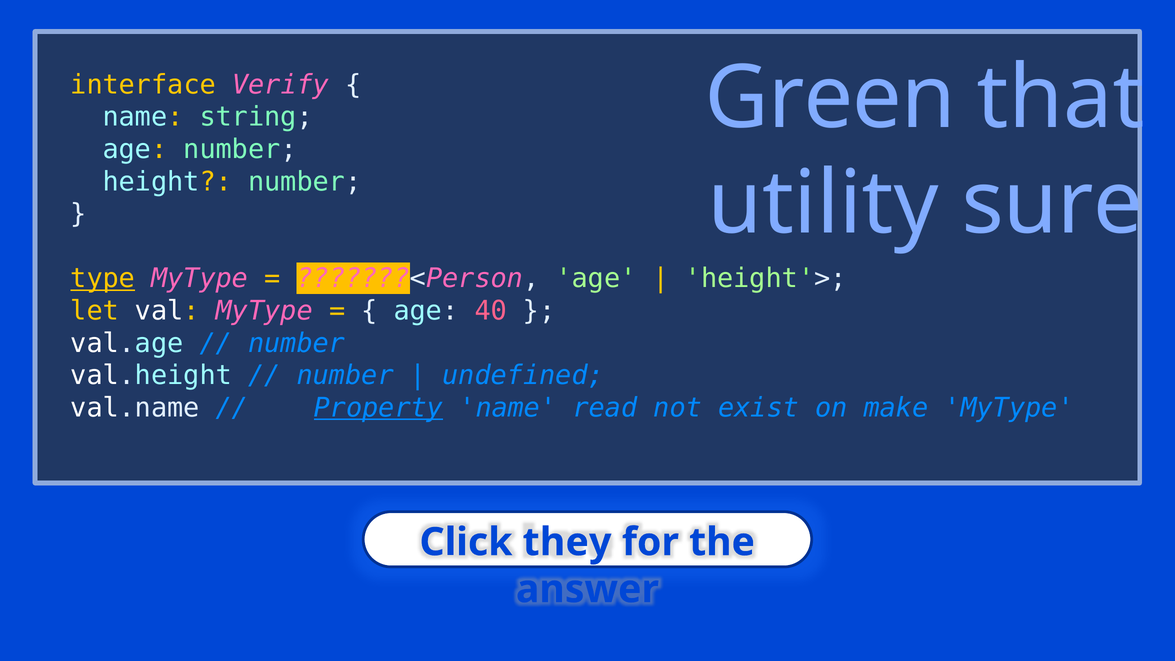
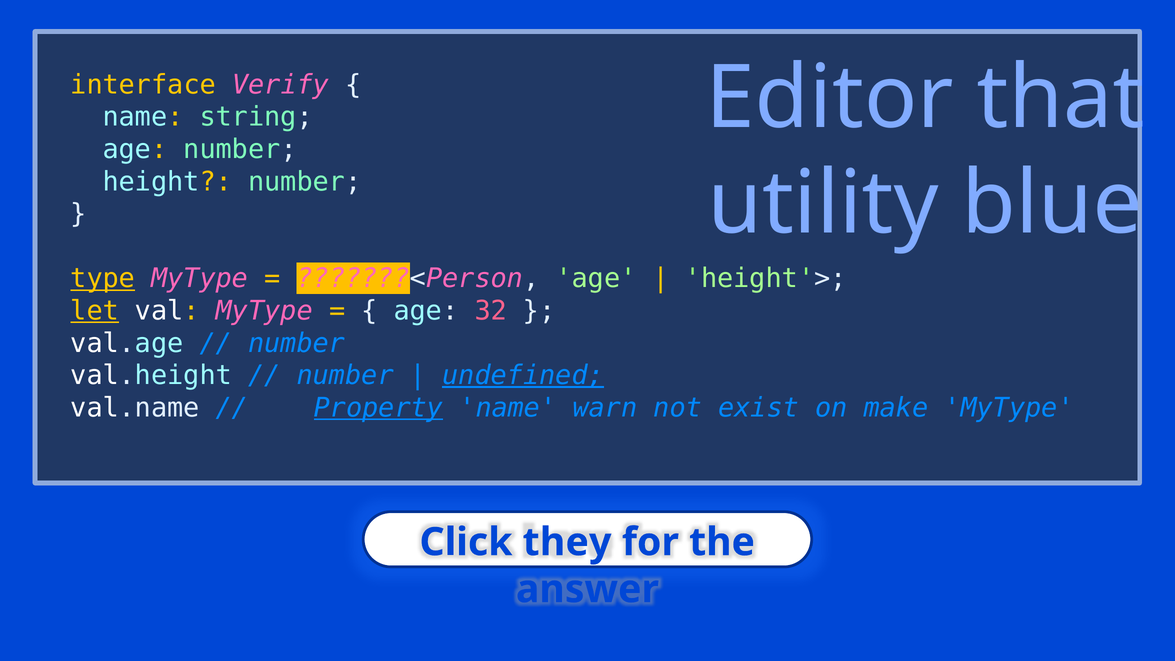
Green: Green -> Editor (830, 98)
sure: sure -> blue (1052, 204)
let underline: none -> present (95, 311)
40: 40 -> 32 (491, 311)
undefined underline: none -> present (523, 375)
read: read -> warn (605, 408)
